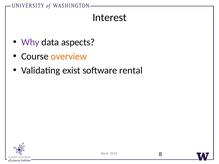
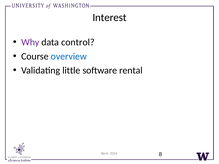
aspects: aspects -> control (78, 42)
overview colour: orange -> blue (69, 56)
exist: exist -> little (71, 71)
